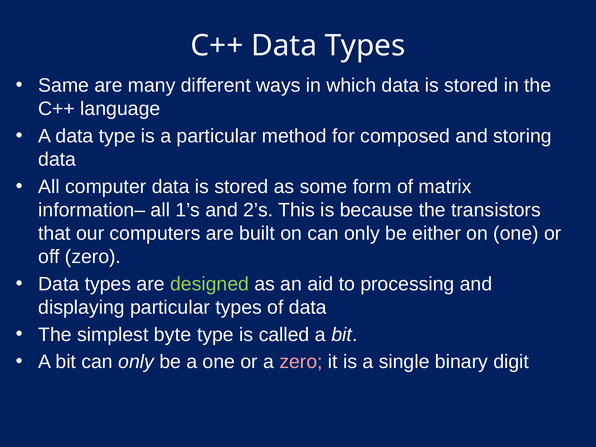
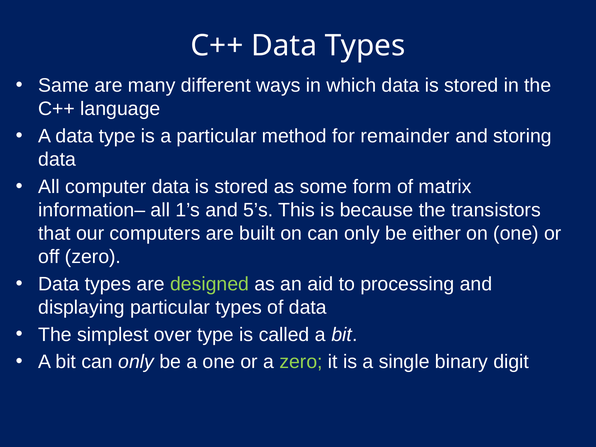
composed: composed -> remainder (405, 136)
2’s: 2’s -> 5’s (258, 210)
byte: byte -> over (173, 335)
zero colour: pink -> light green (301, 362)
